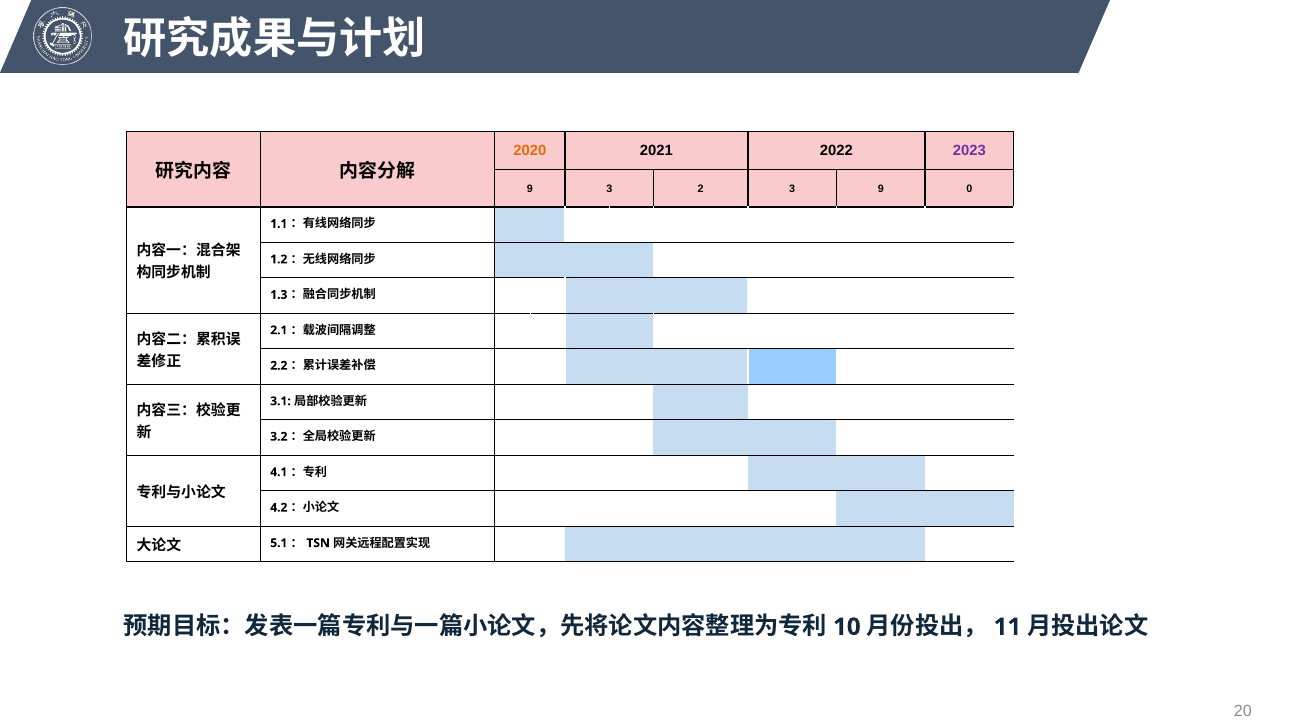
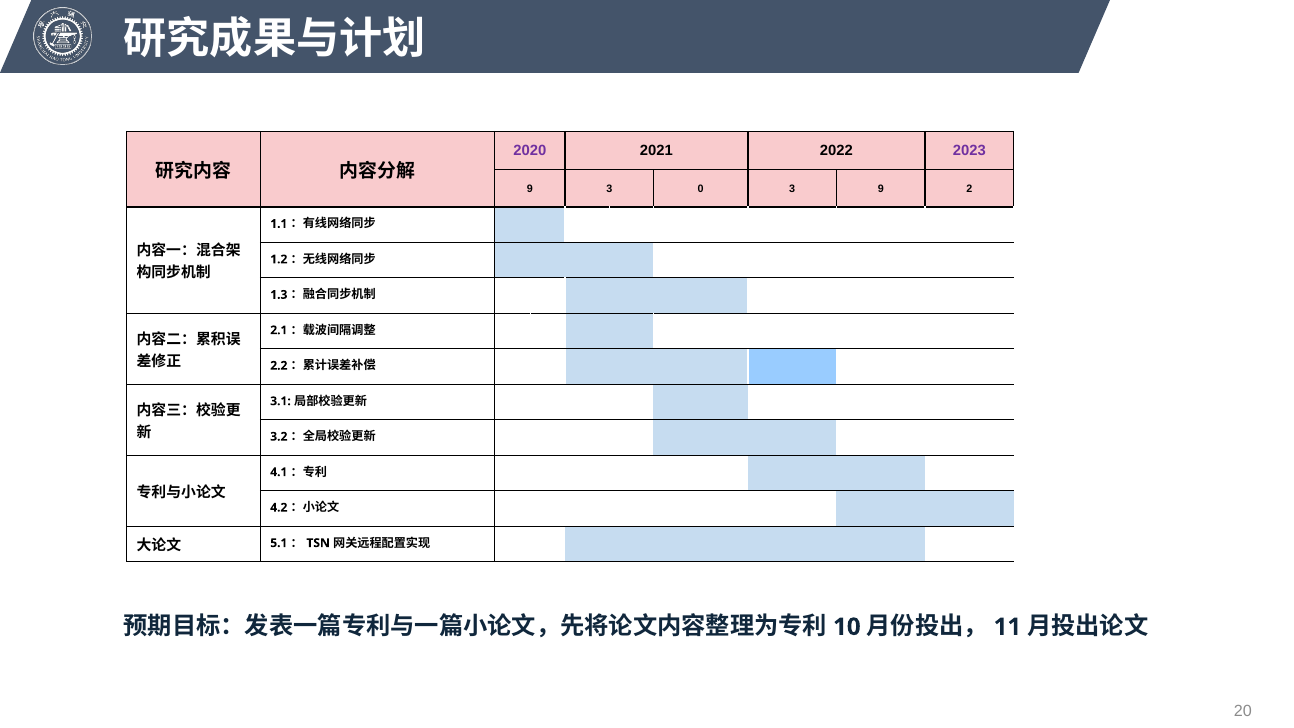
2020 colour: orange -> purple (530, 151)
2: 2 -> 0 (701, 188)
0: 0 -> 2 (969, 188)
